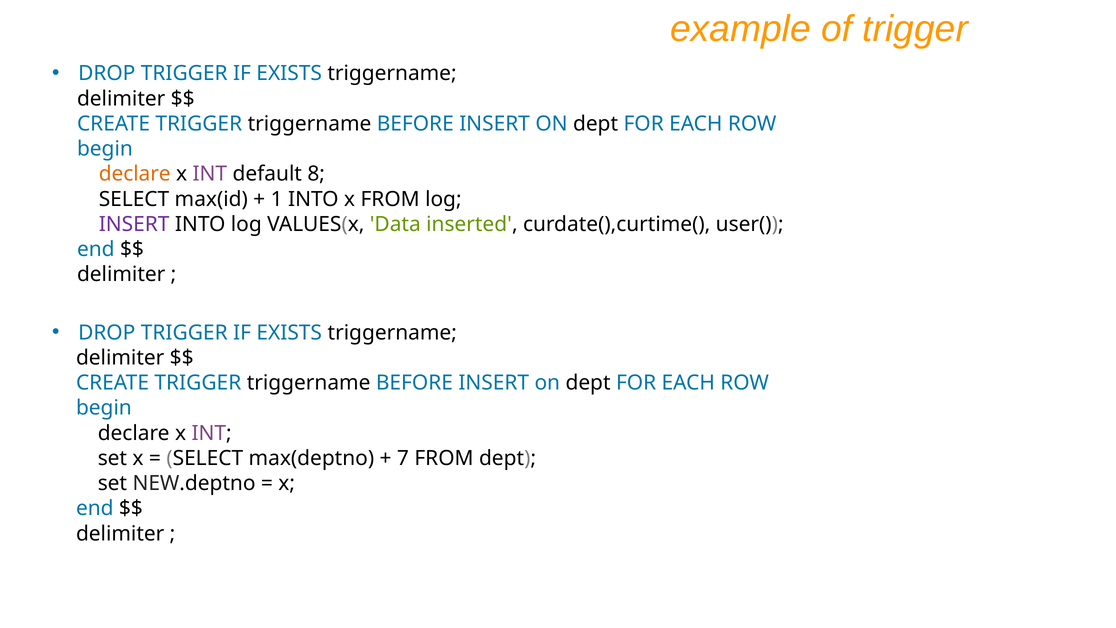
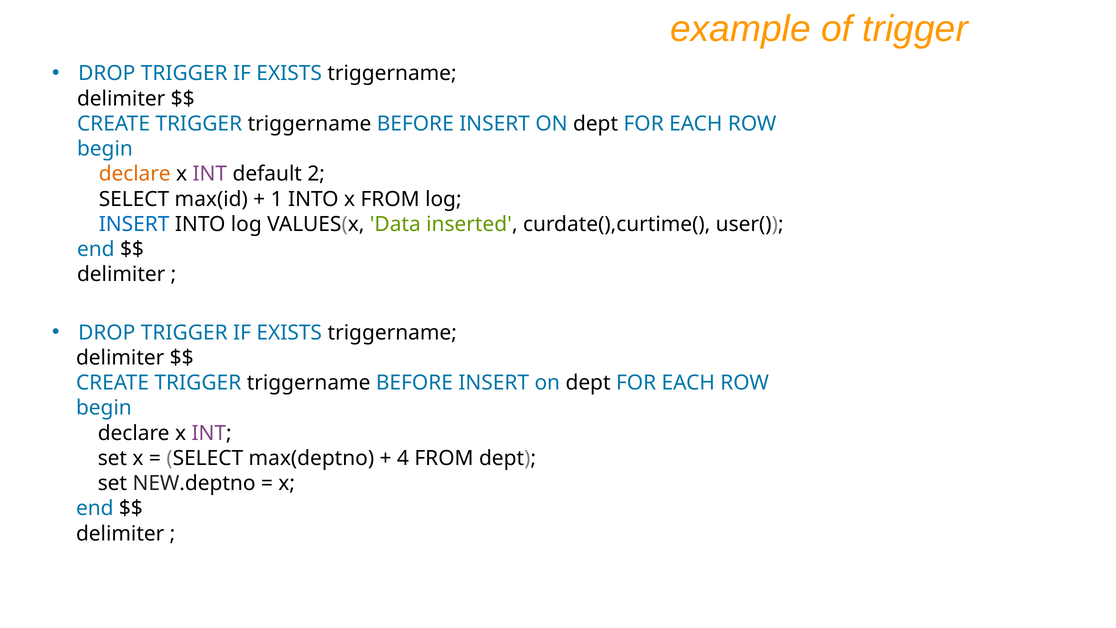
8: 8 -> 2 (316, 174)
INSERT colour: purple -> blue (134, 224)
7: 7 -> 4 (403, 458)
